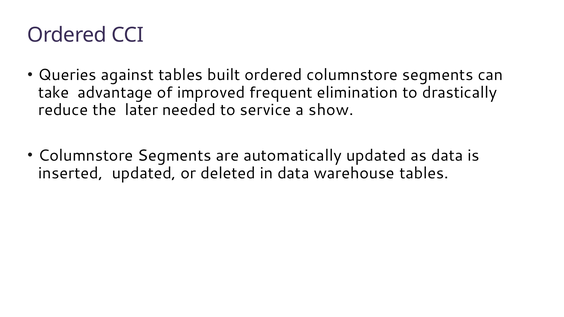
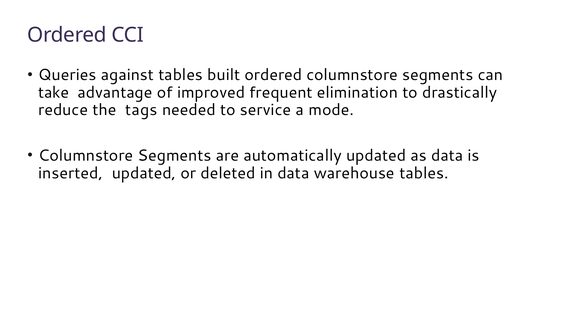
later: later -> tags (141, 110)
show: show -> mode (331, 110)
